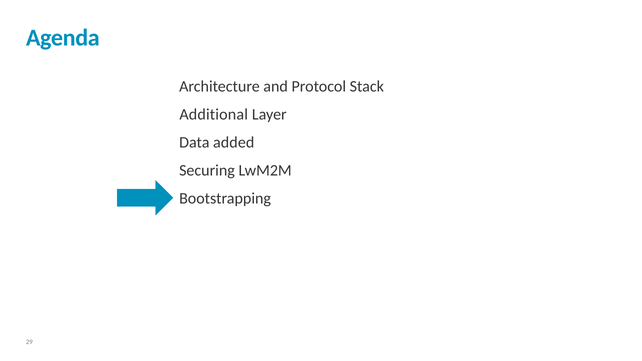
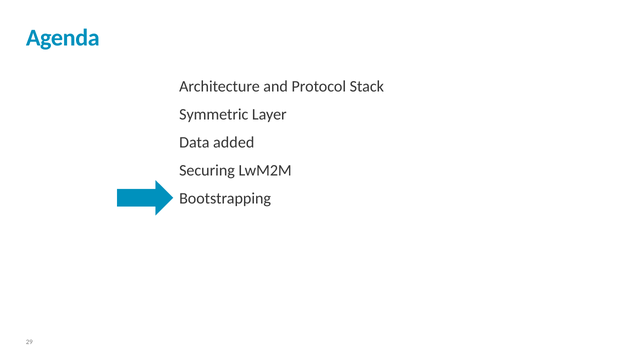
Additional: Additional -> Symmetric (214, 115)
